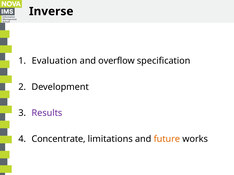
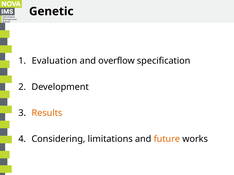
Inverse: Inverse -> Genetic (51, 11)
Results colour: purple -> orange (47, 113)
Concentrate: Concentrate -> Considering (58, 139)
